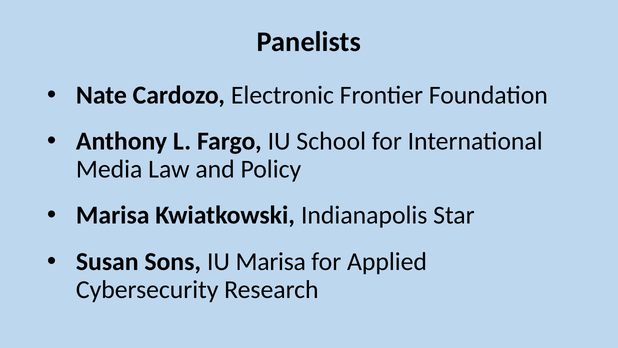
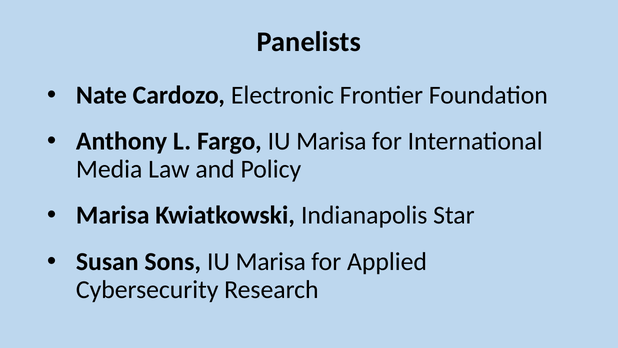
Fargo IU School: School -> Marisa (331, 141)
